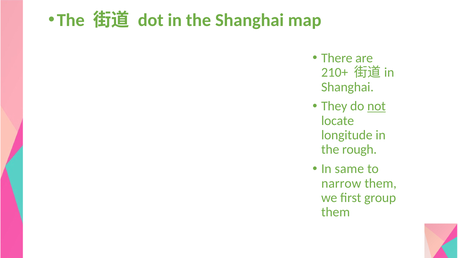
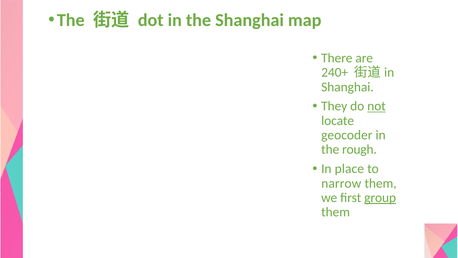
210+: 210+ -> 240+ (335, 72)
longitude: longitude -> geocoder (347, 135)
same: same -> place (349, 169)
group underline: none -> present (380, 197)
